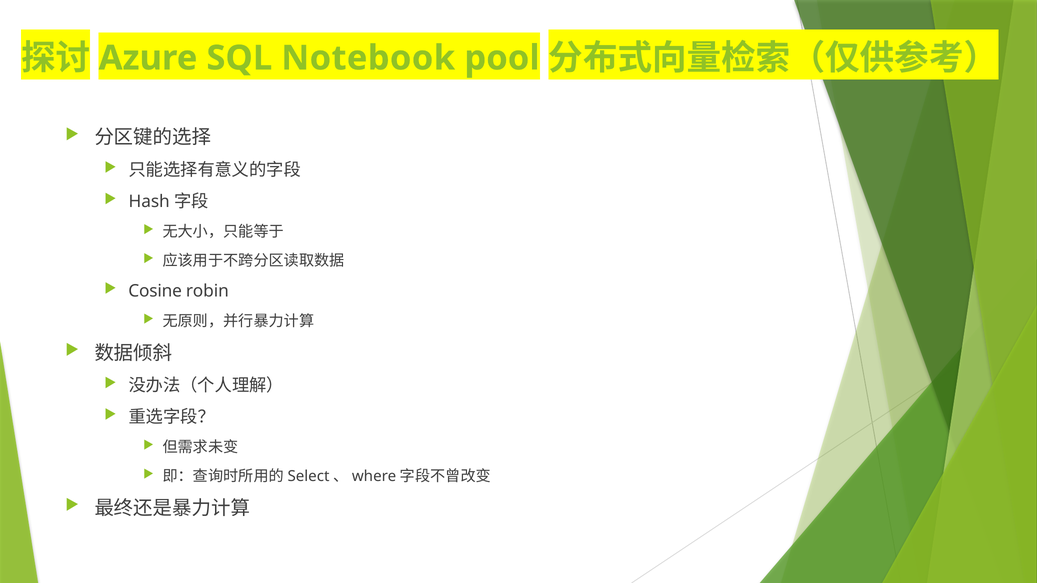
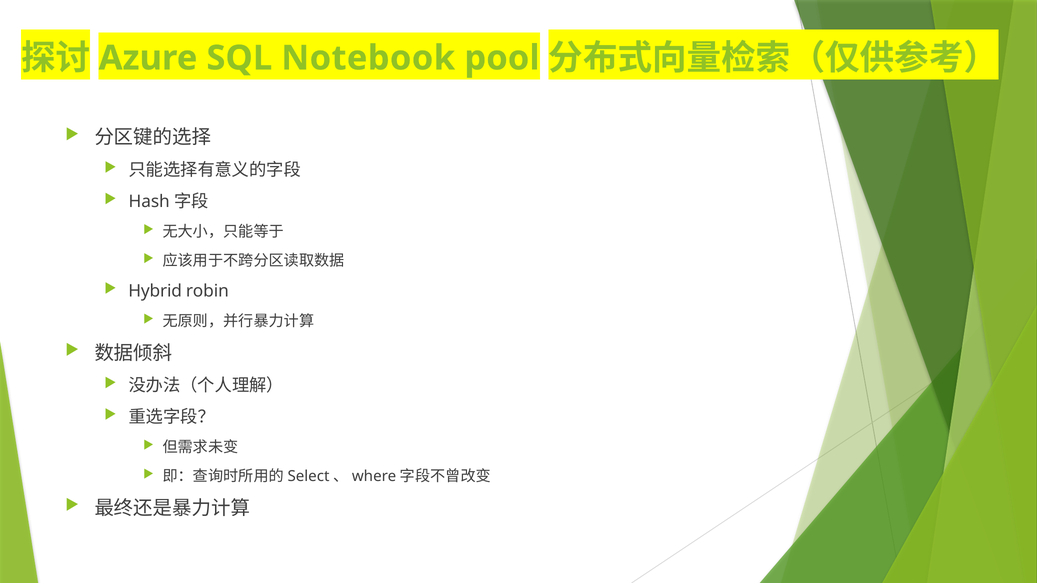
Cosine: Cosine -> Hybrid (155, 291)
